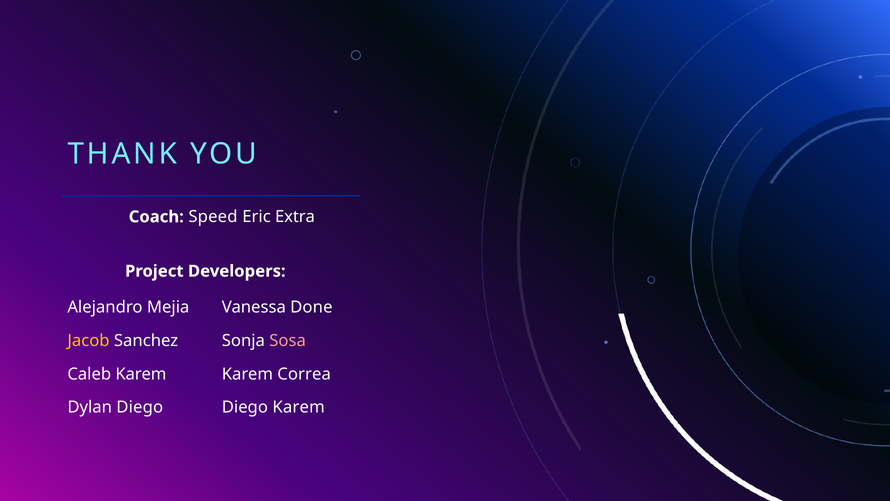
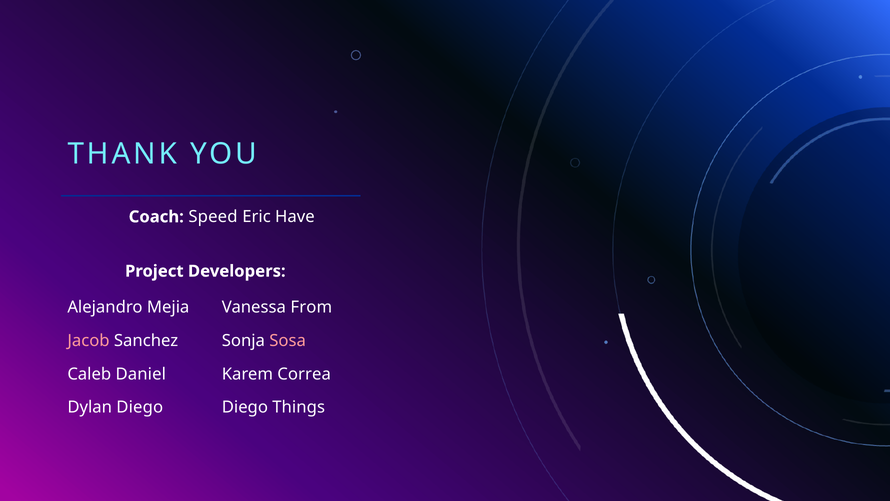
Extra: Extra -> Have (295, 217)
Done: Done -> From (311, 307)
Jacob colour: yellow -> pink (89, 340)
Caleb Karem: Karem -> Daniel (141, 374)
Diego Karem: Karem -> Things (299, 407)
